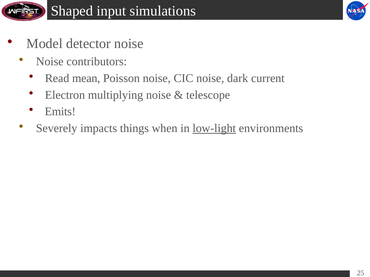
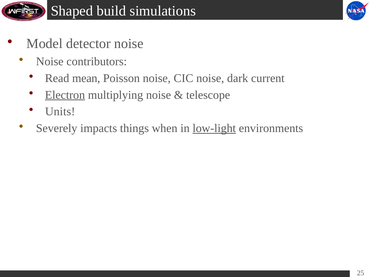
input: input -> build (111, 11)
Electron underline: none -> present (65, 95)
Emits: Emits -> Units (60, 112)
